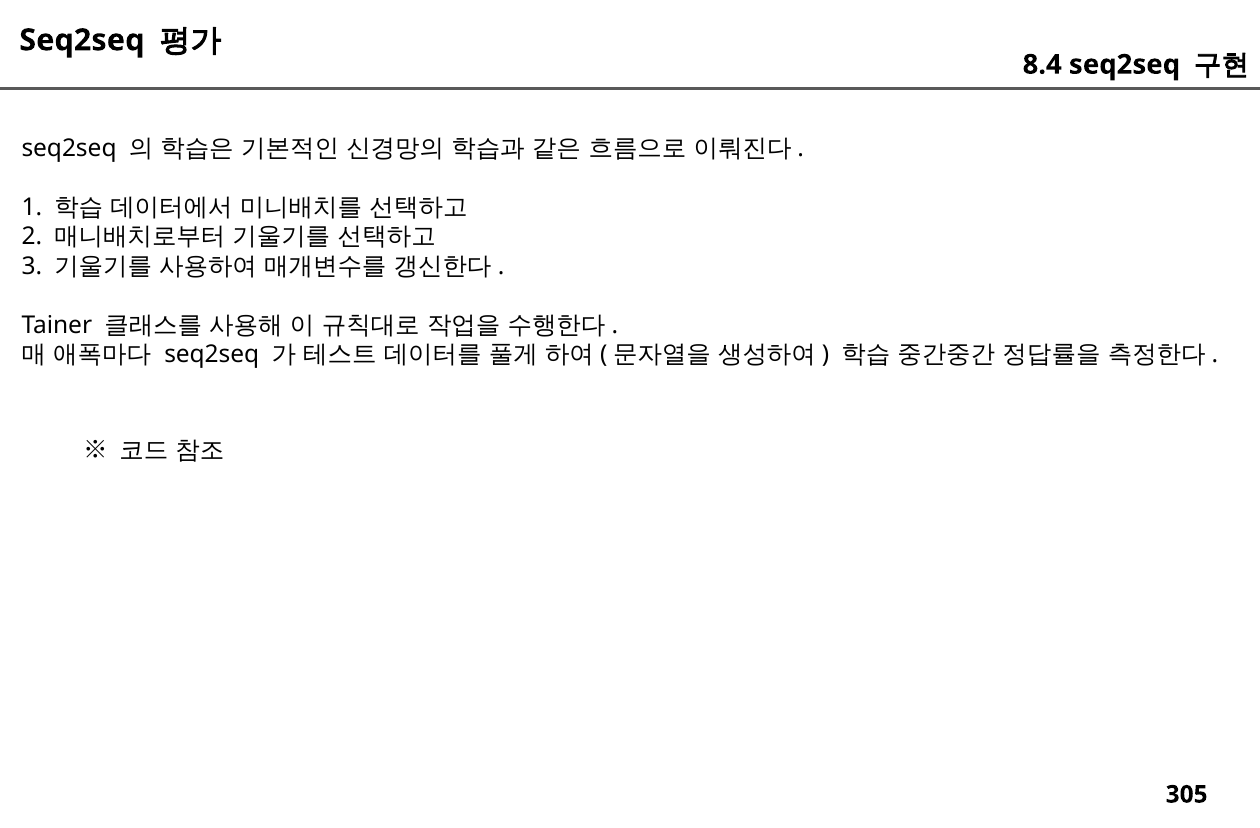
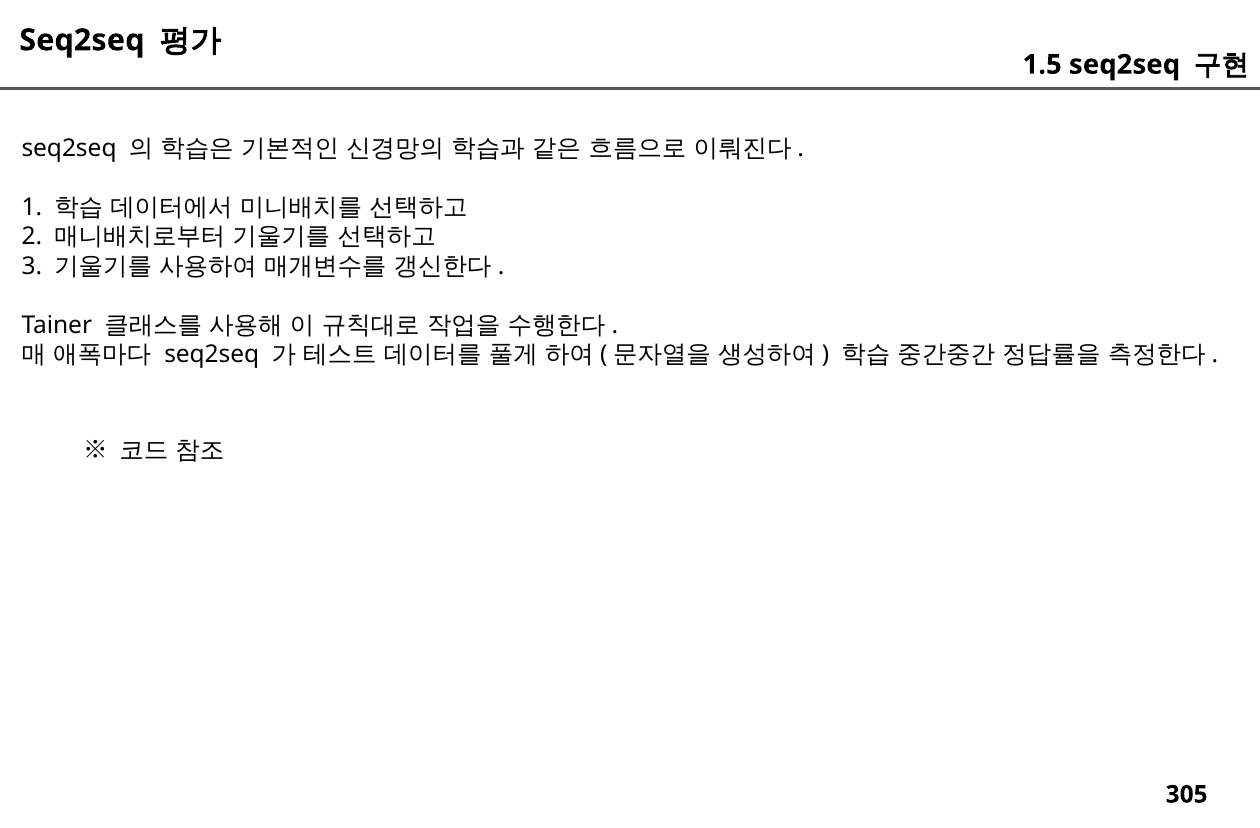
8.4: 8.4 -> 1.5 (1042, 65)
